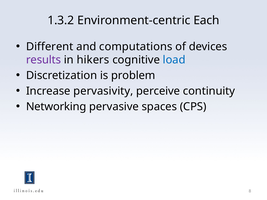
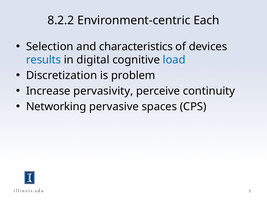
1.3.2: 1.3.2 -> 8.2.2 (61, 20)
Different: Different -> Selection (50, 47)
computations: computations -> characteristics (136, 47)
results colour: purple -> blue (44, 60)
hikers: hikers -> digital (93, 60)
